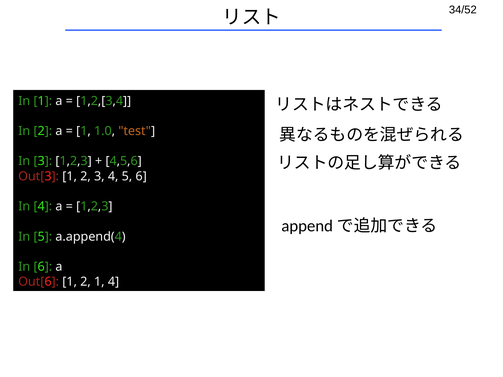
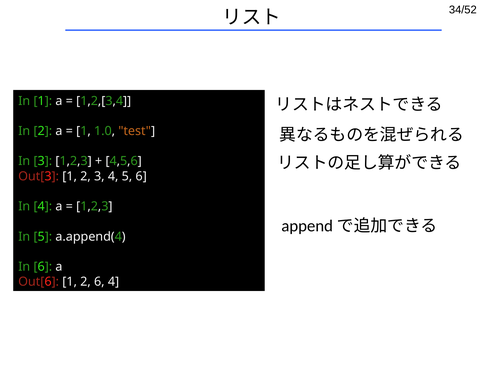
2 1: 1 -> 6 (99, 282)
